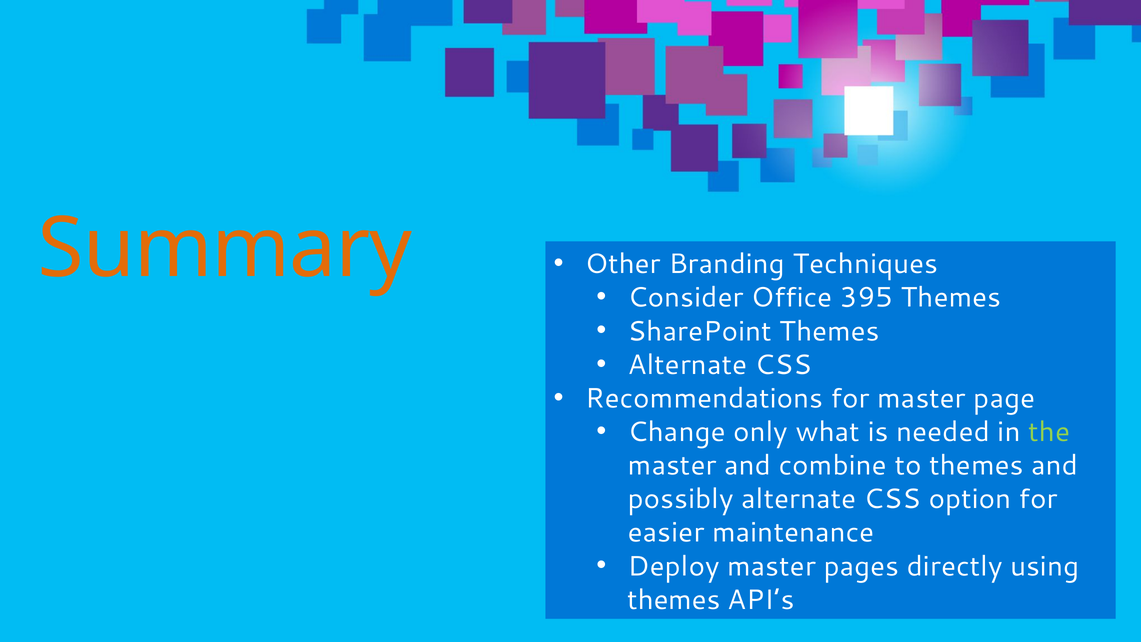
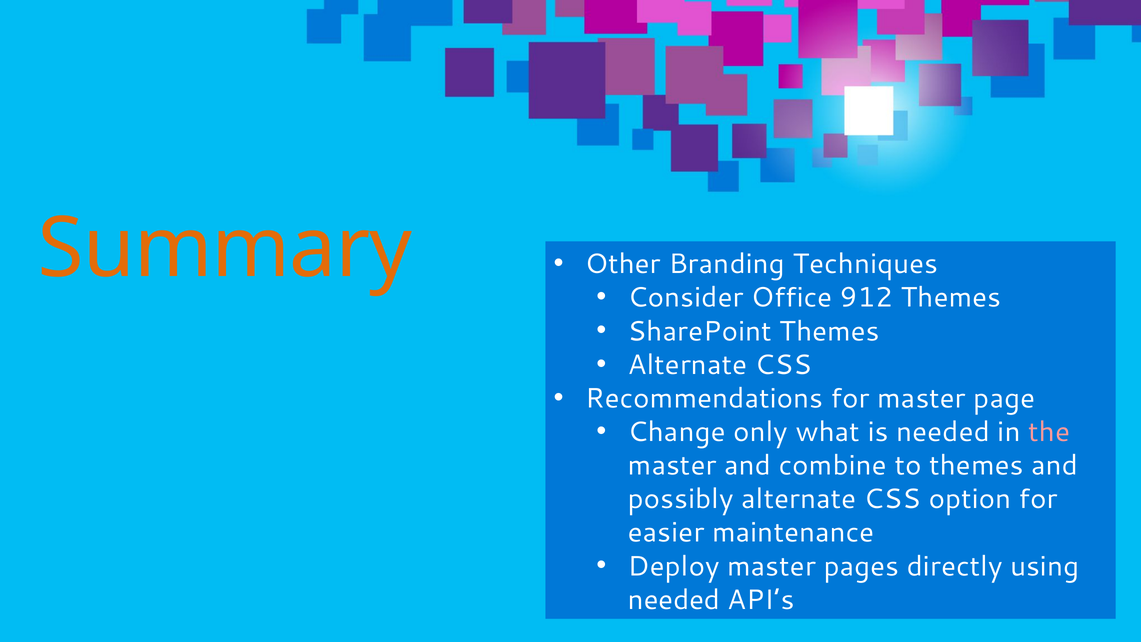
395: 395 -> 912 (867, 298)
the colour: light green -> pink (1049, 432)
themes: themes -> needed (674, 600)
